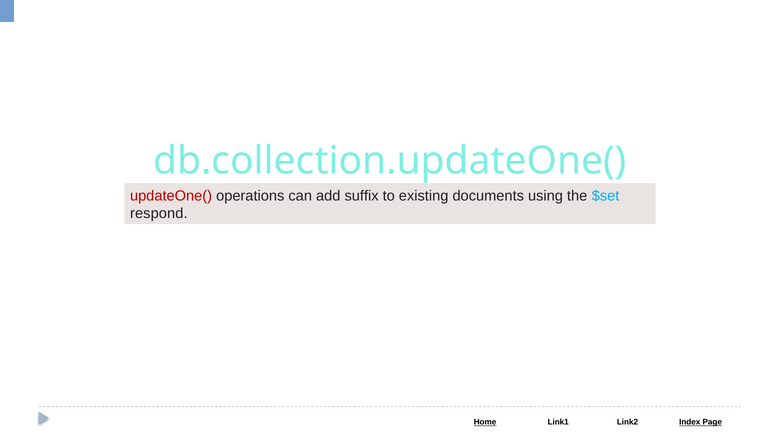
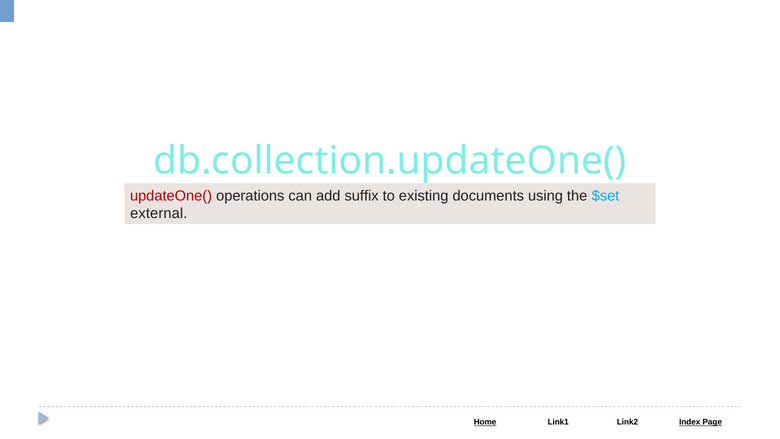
respond: respond -> external (159, 213)
